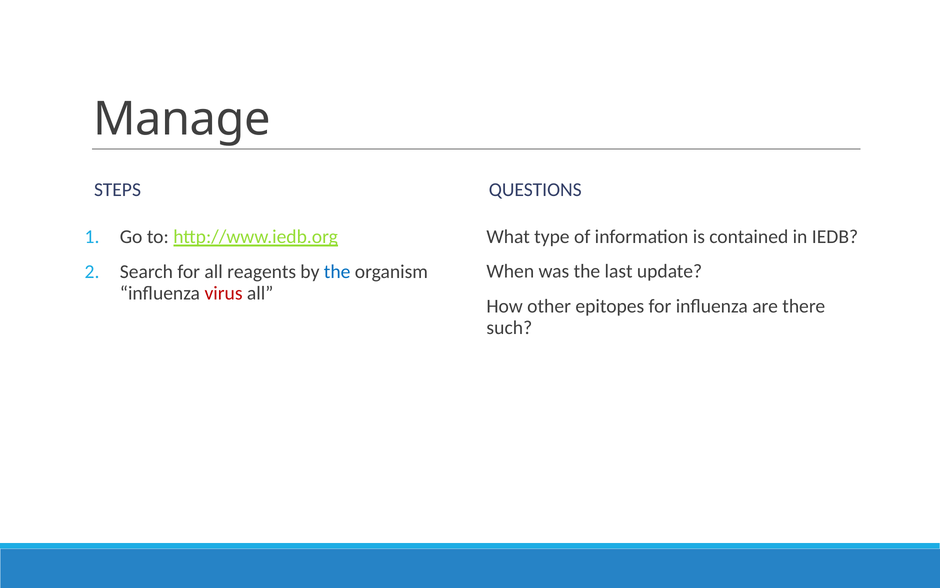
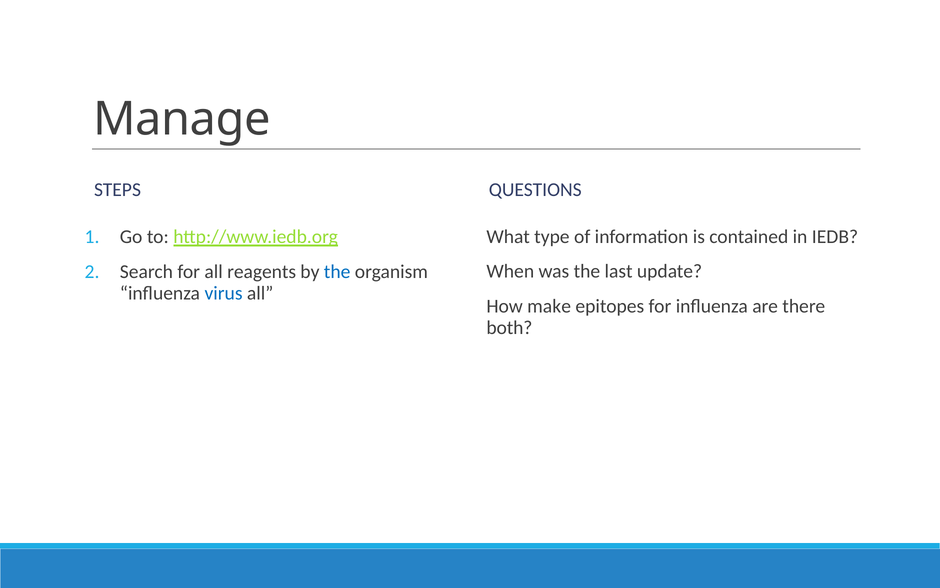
virus colour: red -> blue (224, 293)
other: other -> make (549, 306)
such: such -> both (509, 327)
